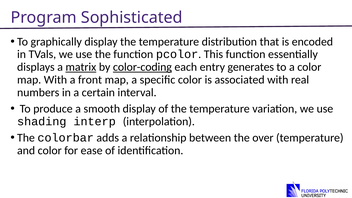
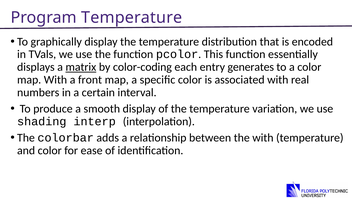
Program Sophisticated: Sophisticated -> Temperature (132, 17)
color-coding underline: present -> none (142, 67)
the over: over -> with (263, 138)
